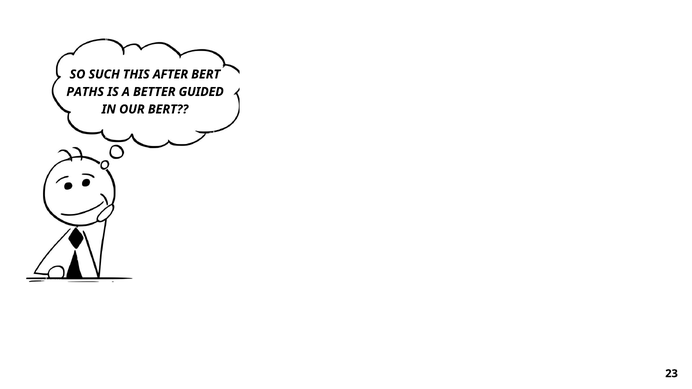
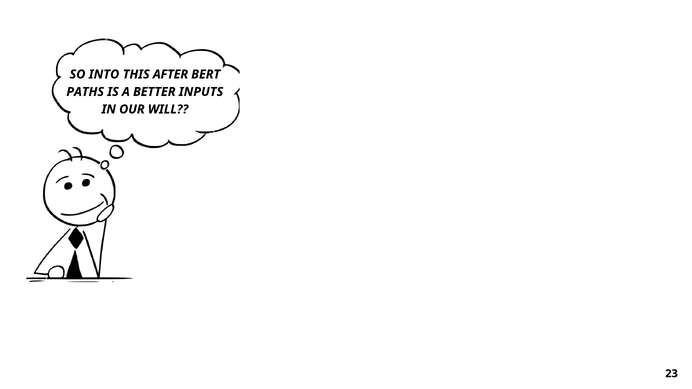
SUCH: SUCH -> INTO (104, 74)
GUIDED: GUIDED -> INPUTS (201, 92)
OUR BERT: BERT -> WILL (168, 109)
